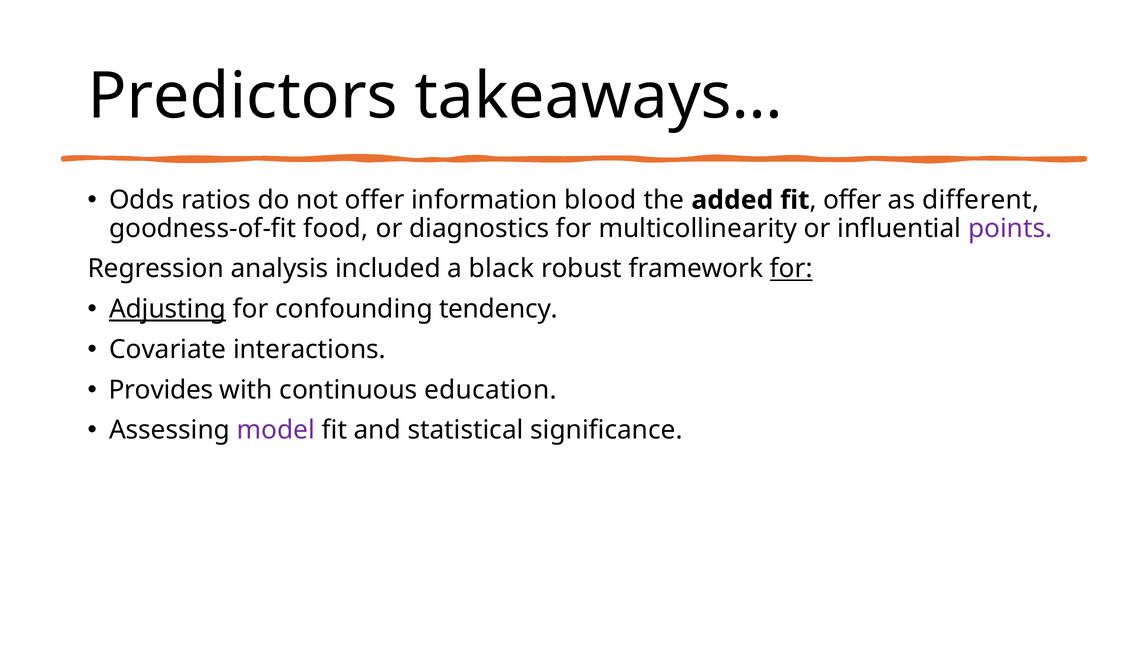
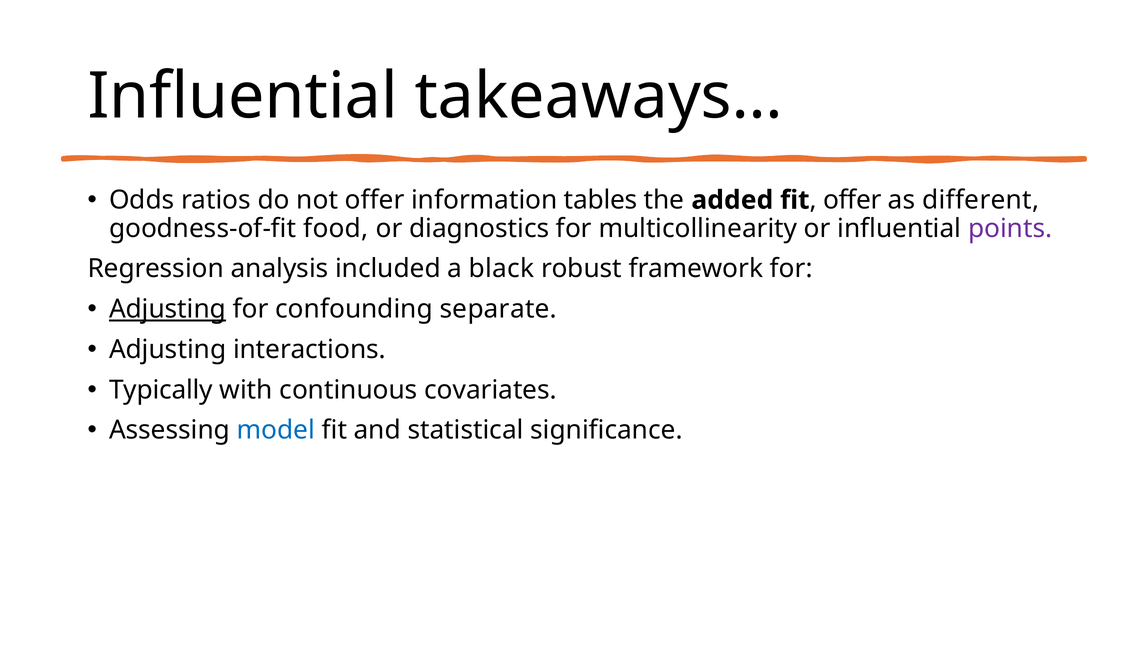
Predictors: Predictors -> Influential (243, 96)
blood: blood -> tables (601, 200)
for underline: present -> none (791, 269)
tendency: tendency -> separate (498, 309)
Covariate: Covariate -> Adjusting (168, 349)
Provides: Provides -> Typically (161, 390)
education: education -> covariates (491, 390)
model colour: purple -> blue (276, 430)
